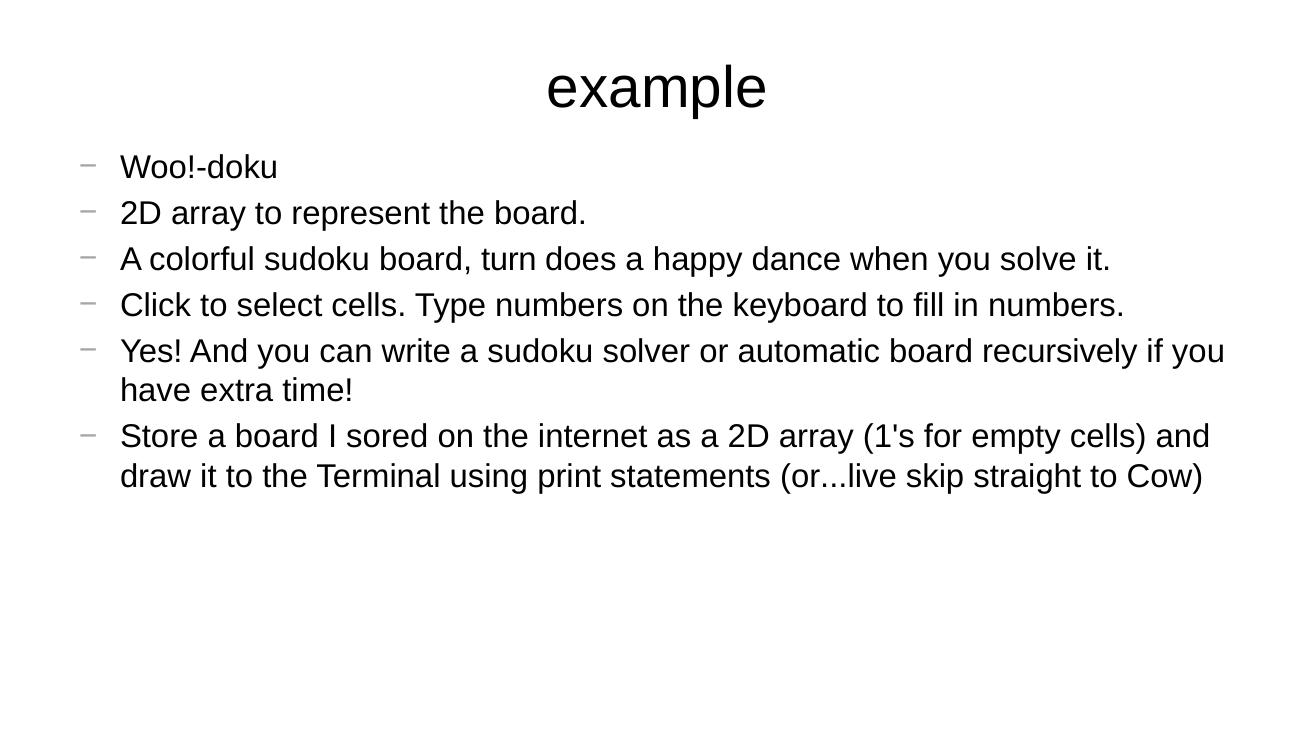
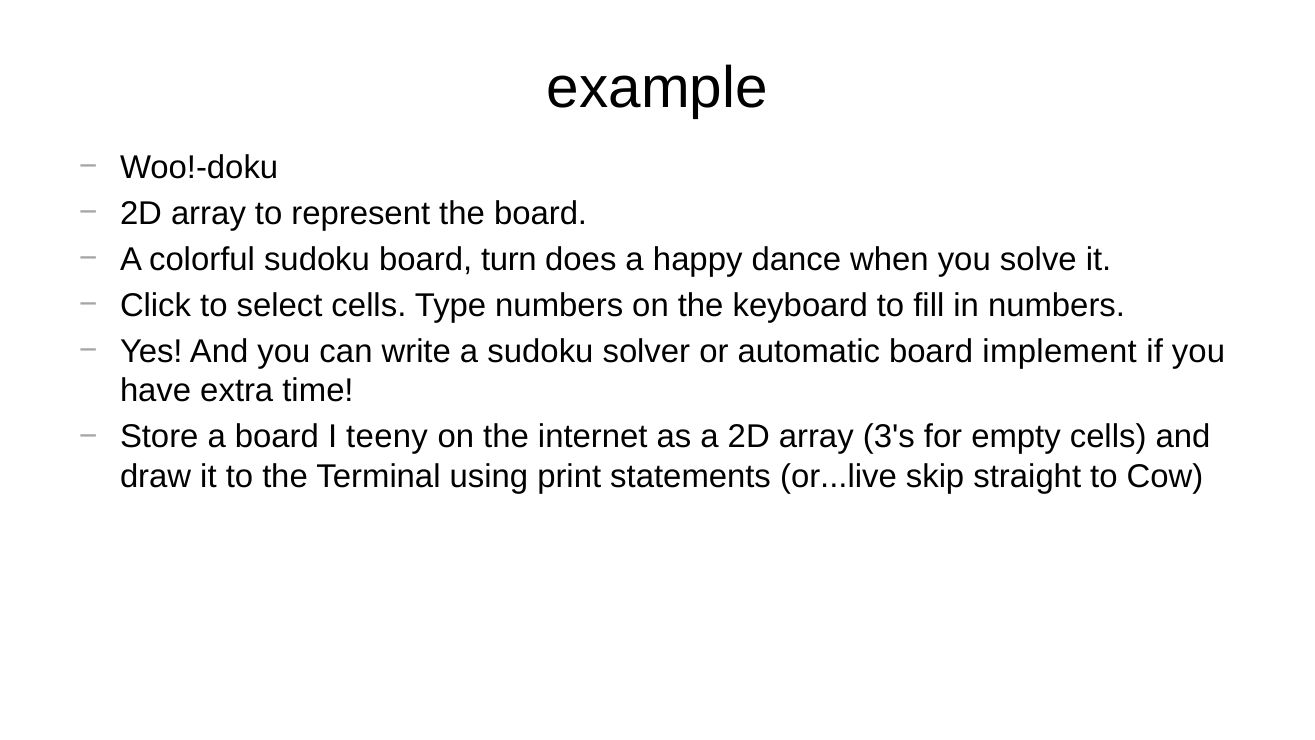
recursively: recursively -> implement (1060, 351)
sored: sored -> teeny (387, 437)
1's: 1's -> 3's (889, 437)
